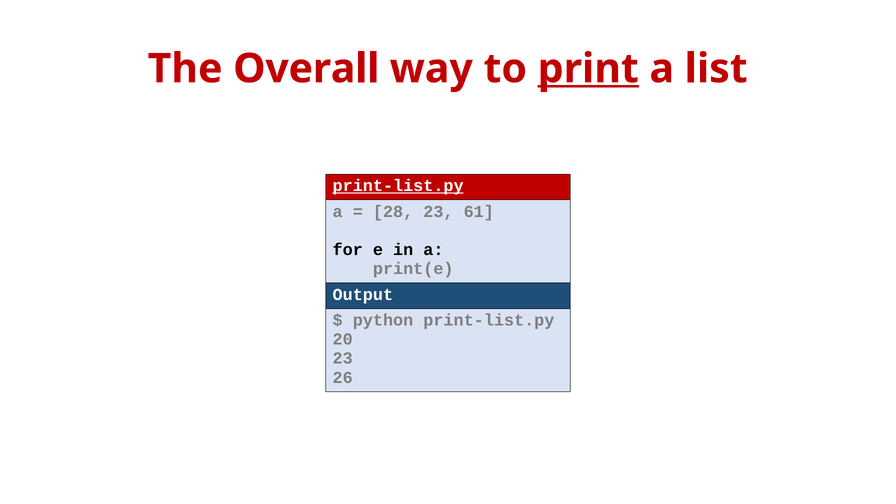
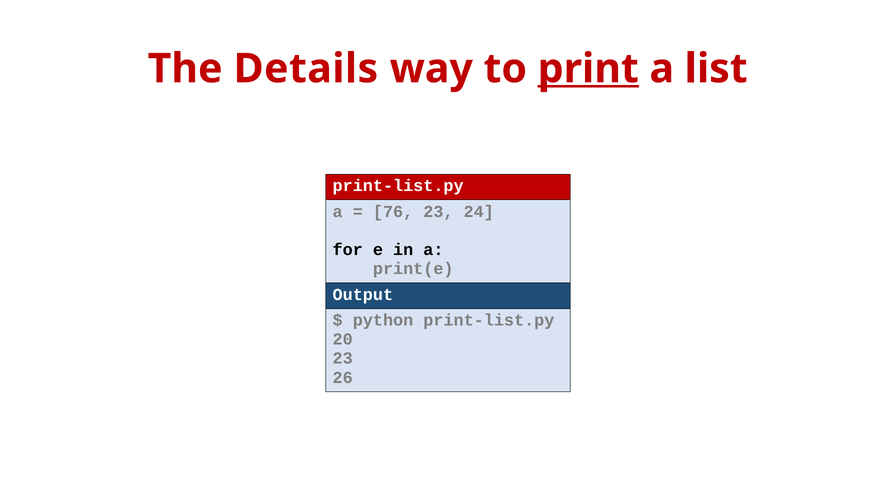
Overall: Overall -> Details (306, 69)
print-list.py underline: present -> none (398, 186)
28: 28 -> 76 (393, 212)
61: 61 -> 24 (479, 212)
